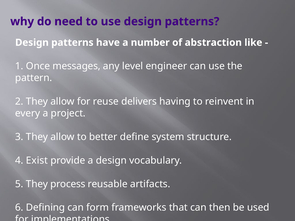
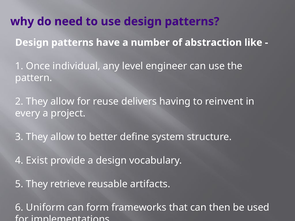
messages: messages -> individual (76, 66)
process: process -> retrieve (68, 184)
Defining: Defining -> Uniform (45, 208)
